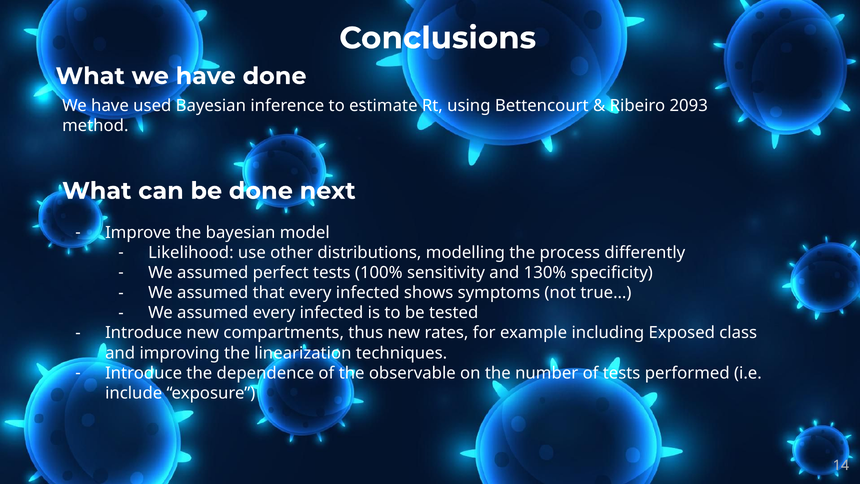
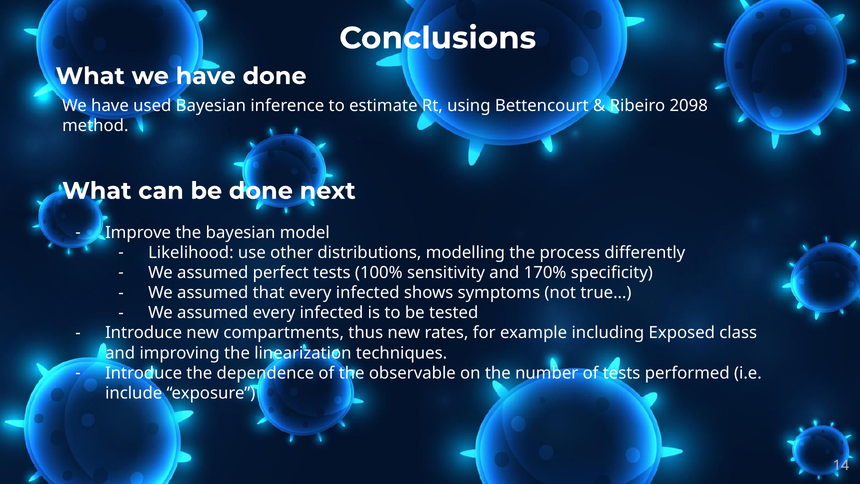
2093: 2093 -> 2098 (689, 106)
130%: 130% -> 170% (545, 273)
